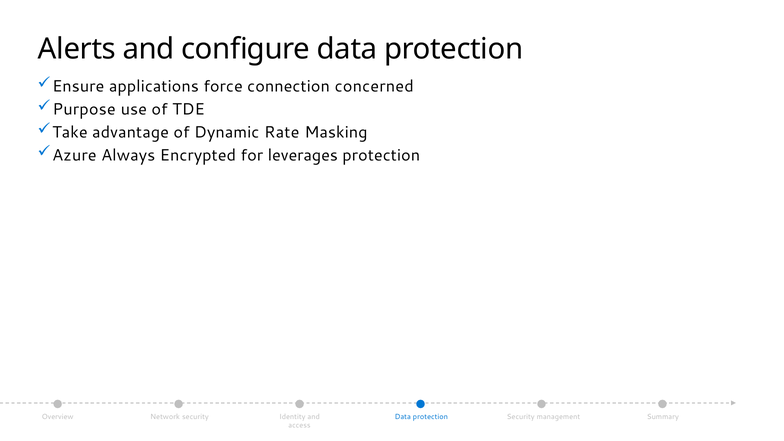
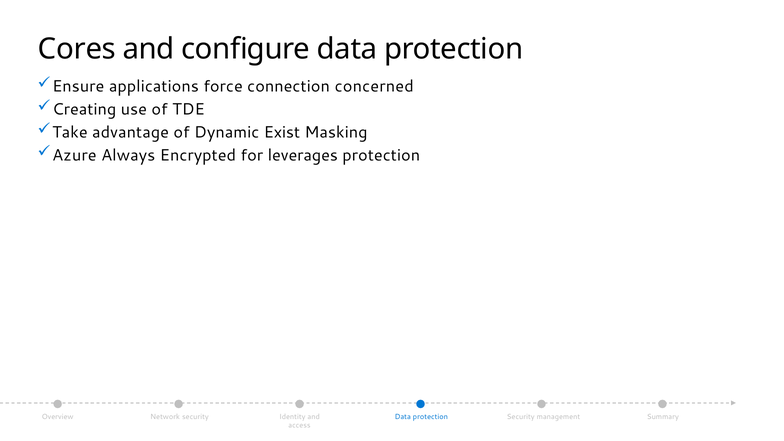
Alerts: Alerts -> Cores (77, 49)
Purpose: Purpose -> Creating (84, 109)
Rate: Rate -> Exist (282, 132)
